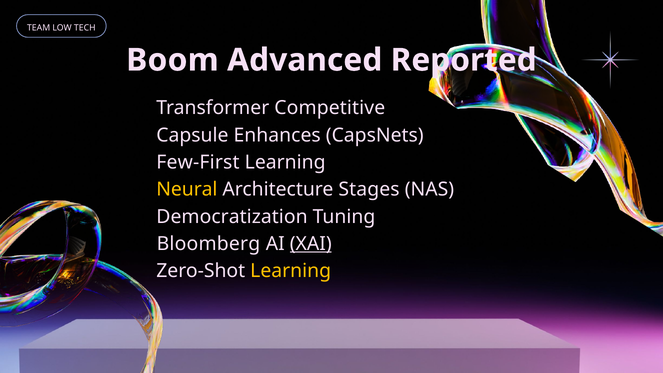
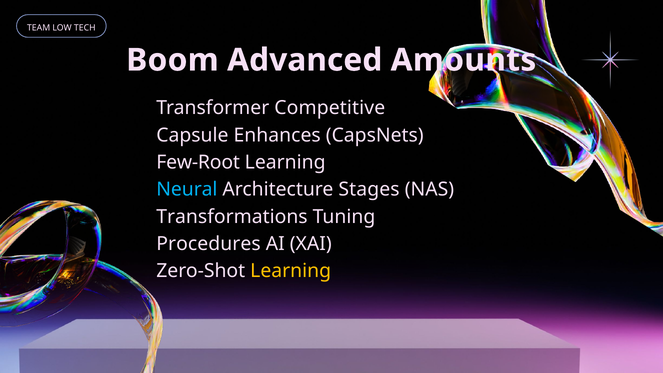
Reported: Reported -> Amounts (463, 60)
Few-First: Few-First -> Few-Root (198, 162)
Neural colour: yellow -> light blue (187, 189)
Democratization: Democratization -> Transformations (232, 217)
Bloomberg: Bloomberg -> Procedures (209, 244)
XAI underline: present -> none (311, 244)
